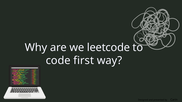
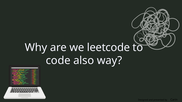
first: first -> also (84, 61)
